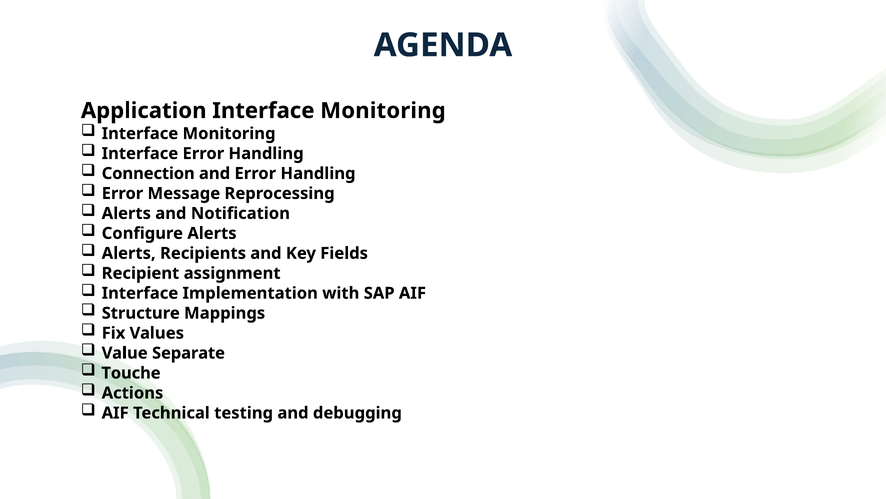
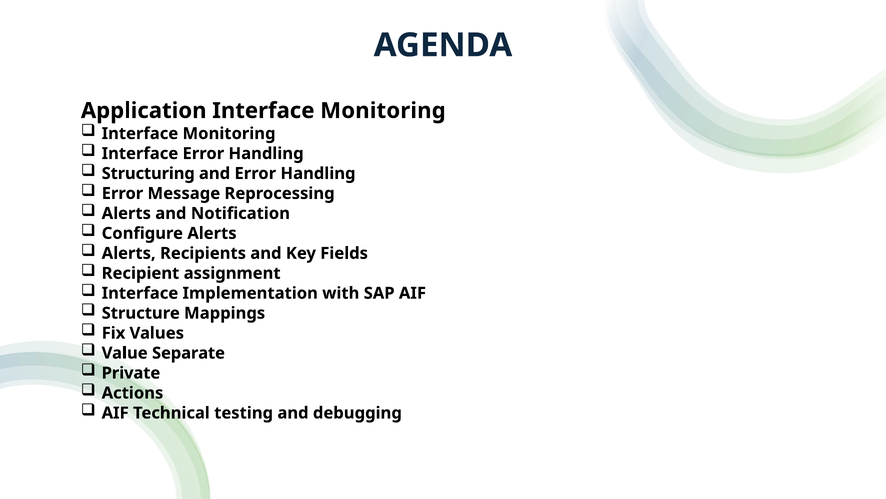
Connection: Connection -> Structuring (148, 173)
Touche: Touche -> Private (131, 373)
